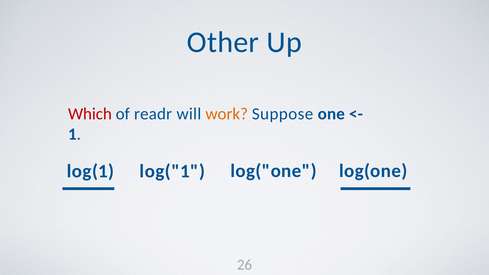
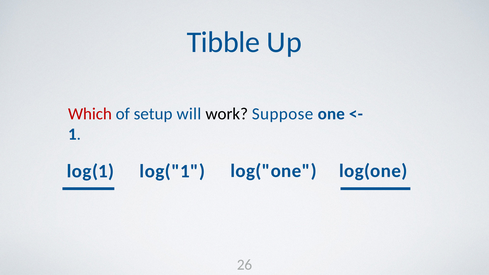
Other: Other -> Tibble (223, 42)
readr: readr -> setup (153, 114)
work colour: orange -> black (227, 114)
